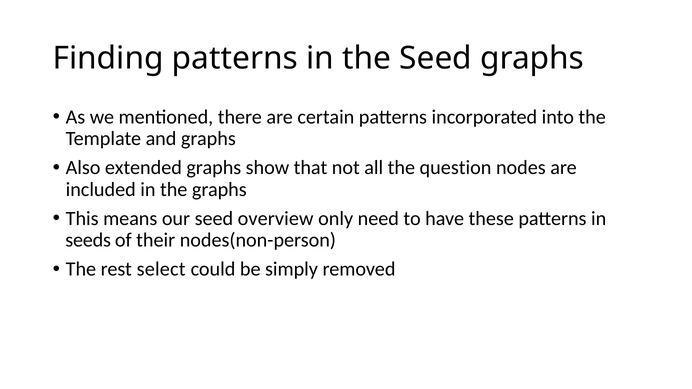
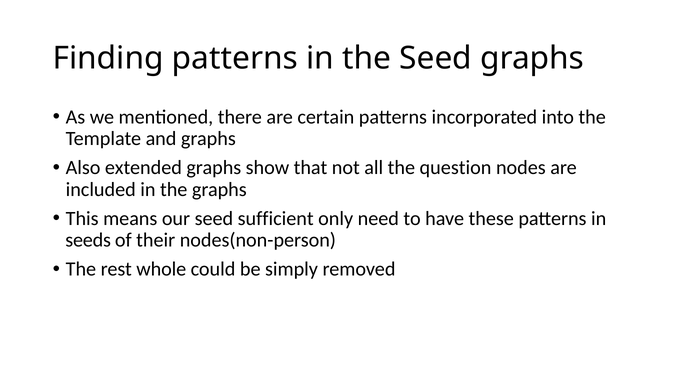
overview: overview -> sufficient (276, 219)
select: select -> whole (161, 269)
